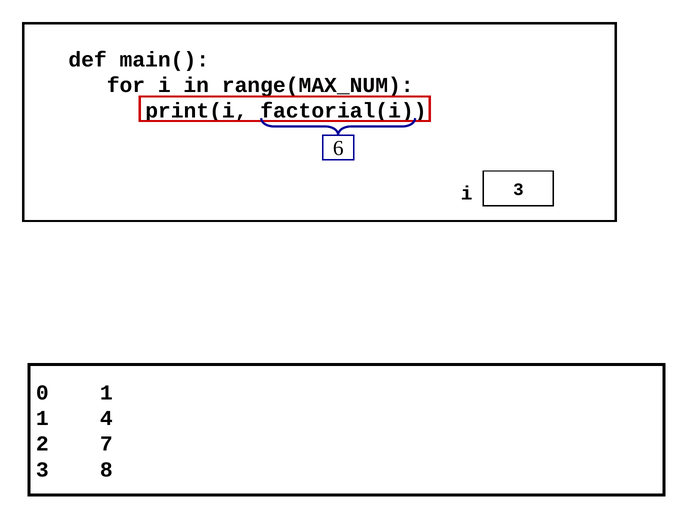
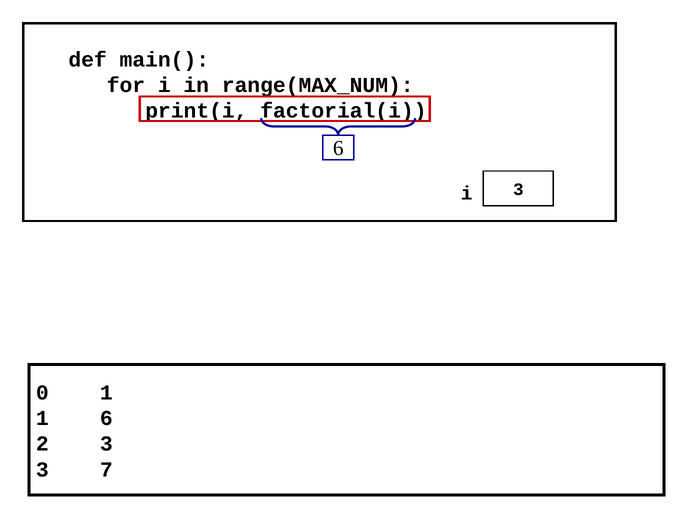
1 4: 4 -> 6 (106, 419)
2 7: 7 -> 3 (106, 444)
8: 8 -> 7 (106, 470)
